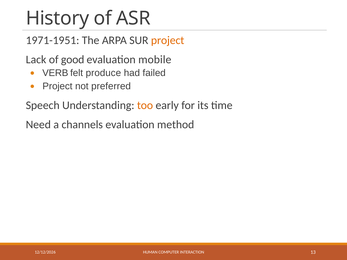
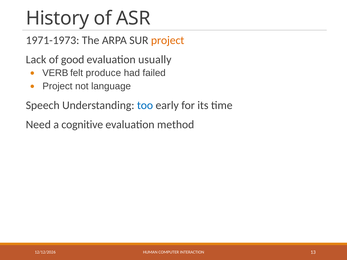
1971-1951: 1971-1951 -> 1971-1973 (53, 40)
mobile: mobile -> usually (155, 60)
preferred: preferred -> language (111, 86)
too colour: orange -> blue (145, 106)
channels: channels -> cognitive (82, 125)
